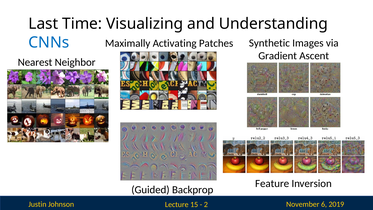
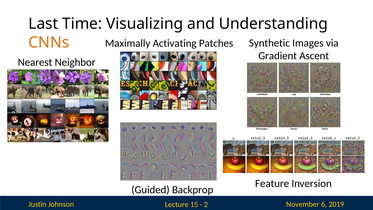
CNNs colour: blue -> orange (49, 42)
